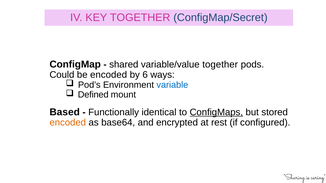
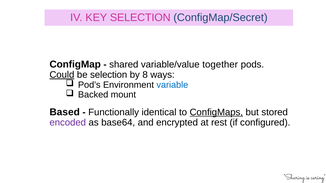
KEY TOGETHER: TOGETHER -> SELECTION (140, 18)
Could underline: none -> present (62, 75)
be encoded: encoded -> selection (109, 75)
6: 6 -> 8 (145, 75)
Defined: Defined -> Backed (93, 95)
encoded colour: orange -> purple (68, 123)
